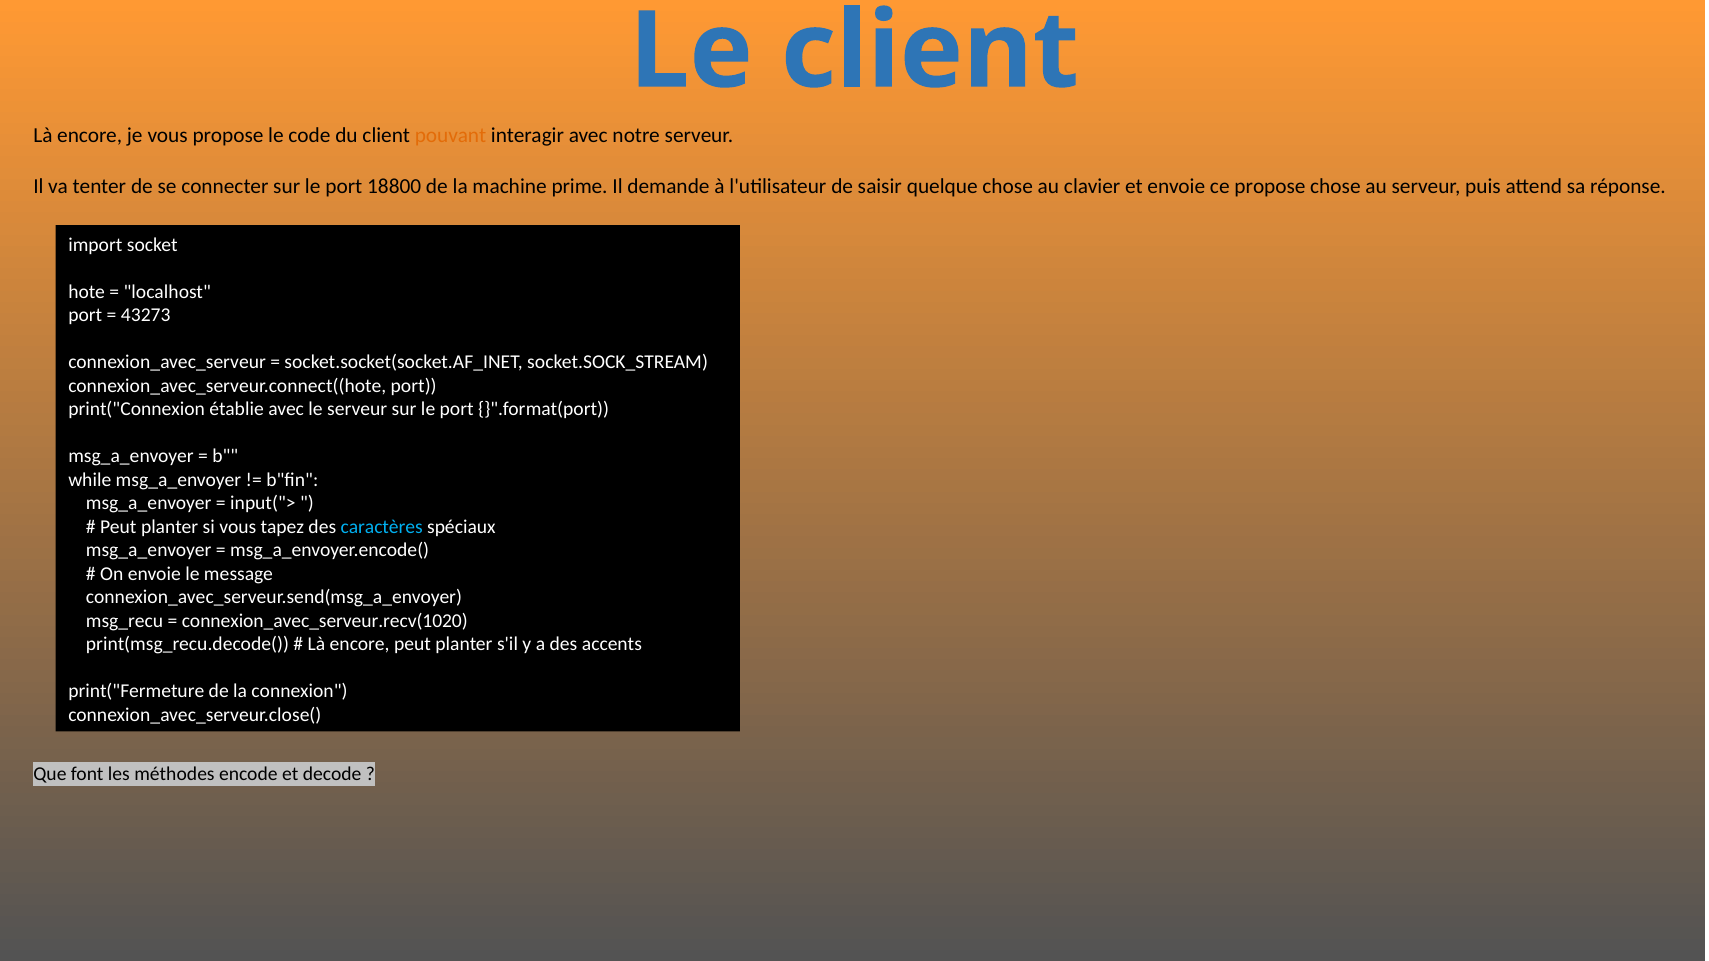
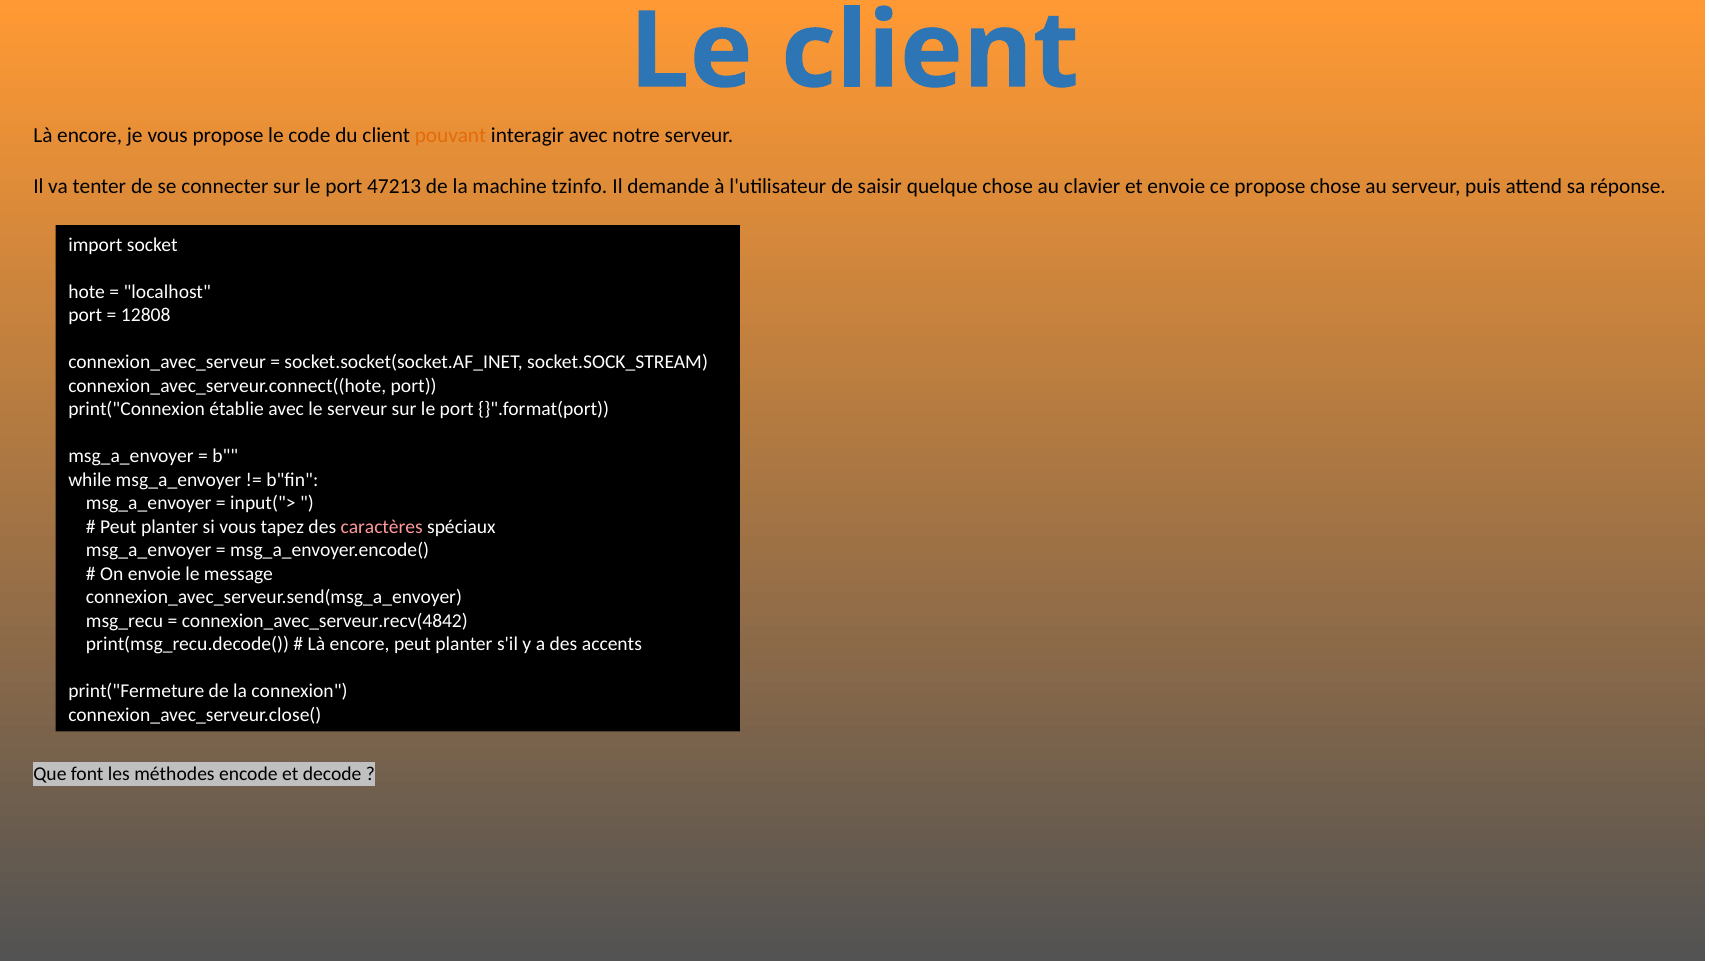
18800: 18800 -> 47213 (394, 187)
prime: prime -> tzinfo (579, 187)
43273: 43273 -> 12808 (146, 315)
caractères colour: light blue -> pink (382, 527)
connexion_avec_serveur.recv(1020: connexion_avec_serveur.recv(1020 -> connexion_avec_serveur.recv(4842 (325, 621)
